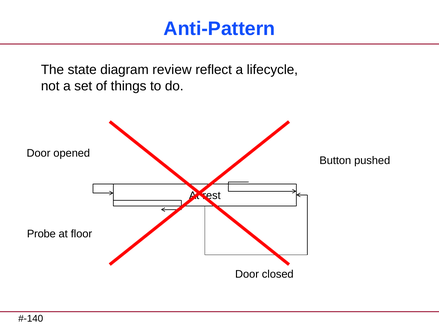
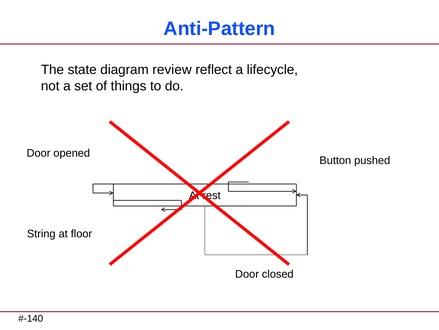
Probe: Probe -> String (41, 233)
